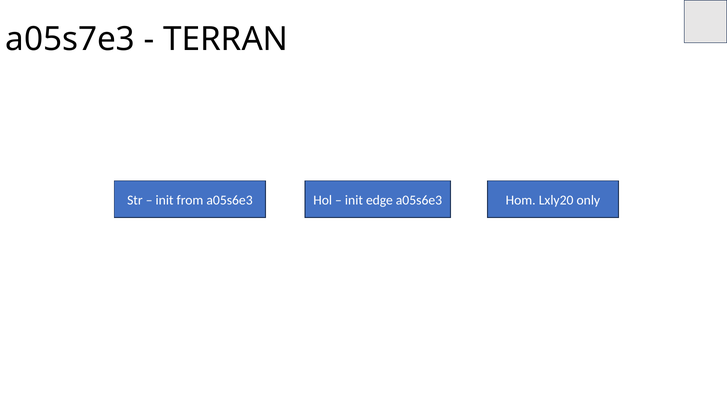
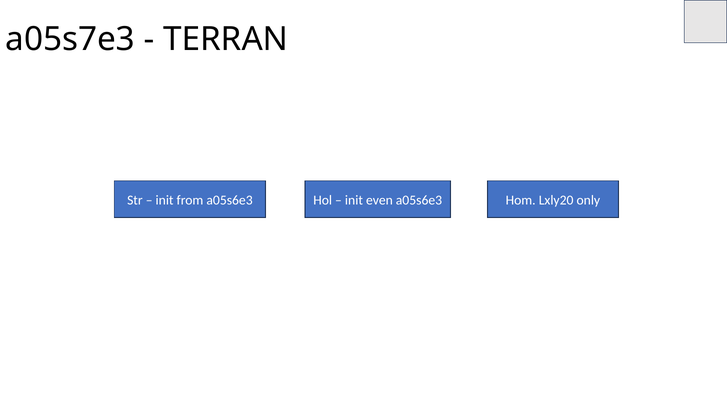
edge: edge -> even (379, 200)
